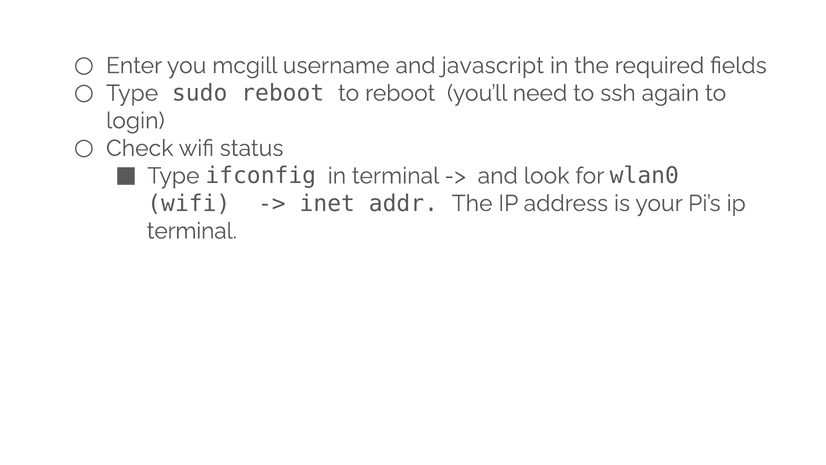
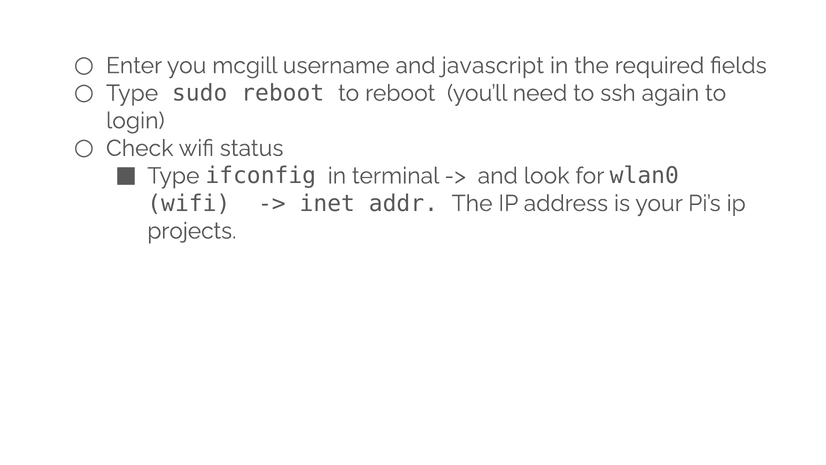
terminal: terminal -> projects (192, 231)
